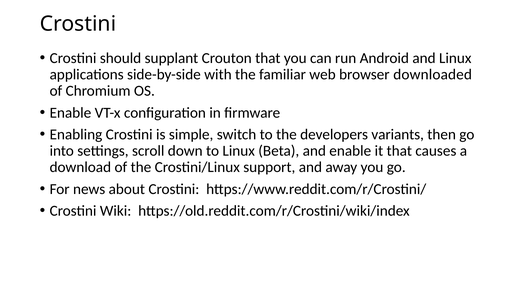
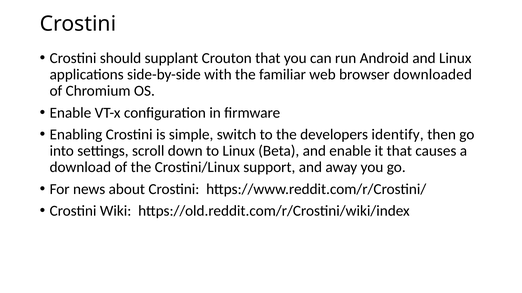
variants: variants -> identify (398, 135)
